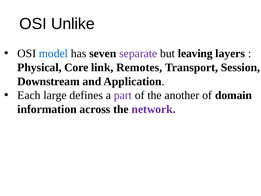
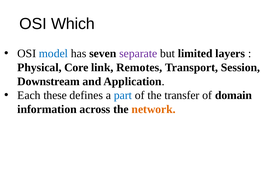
Unlike: Unlike -> Which (73, 24)
leaving: leaving -> limited (195, 53)
large: large -> these (55, 95)
part colour: purple -> blue (123, 95)
another: another -> transfer (182, 95)
network colour: purple -> orange (154, 109)
